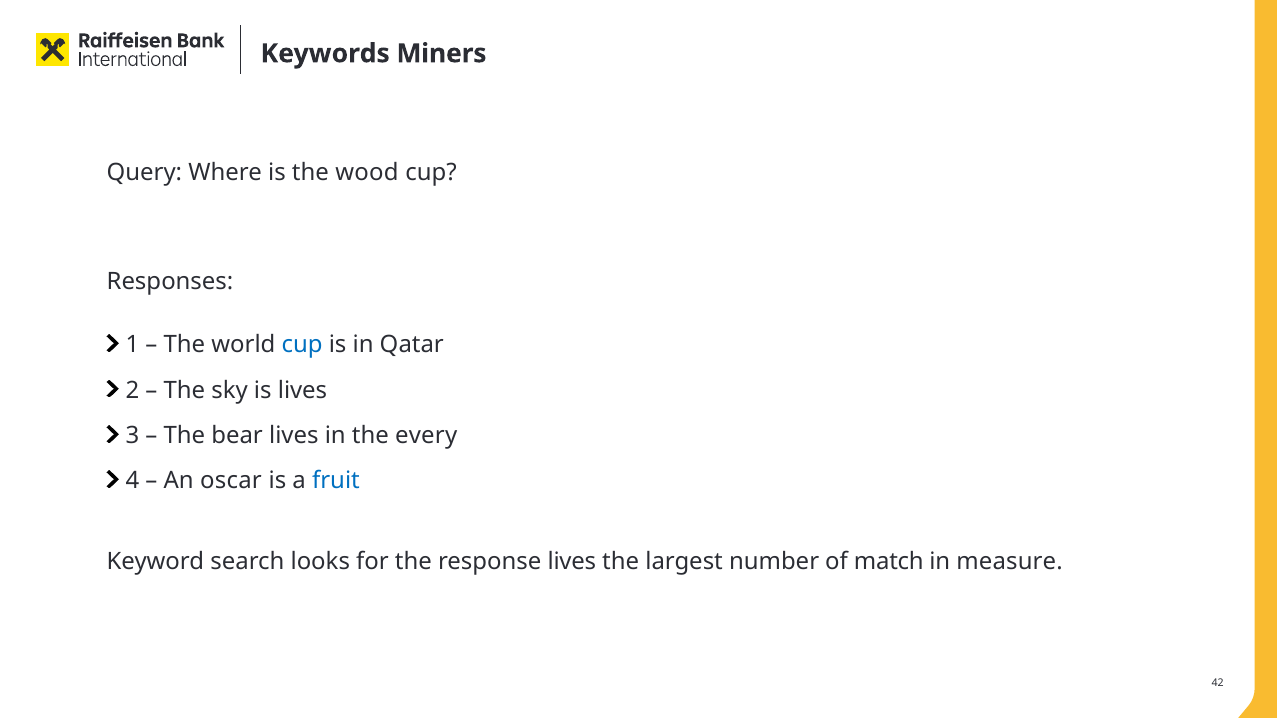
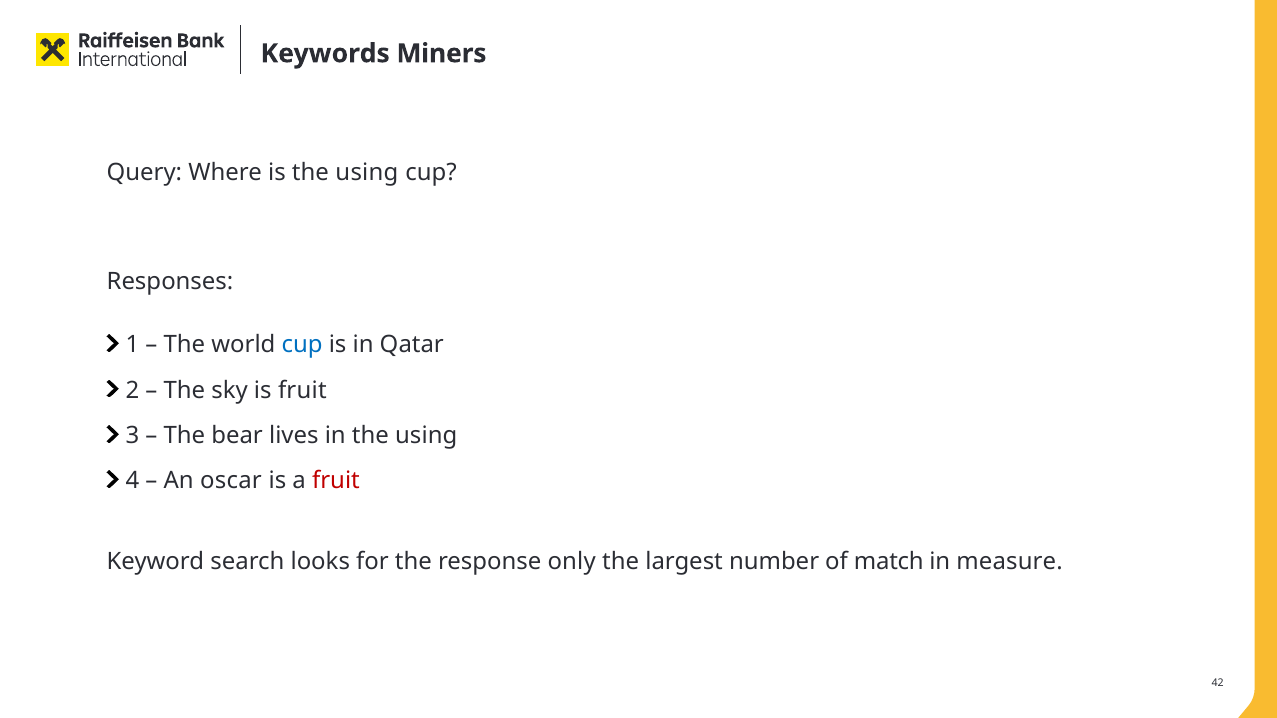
is the wood: wood -> using (367, 172)
is lives: lives -> fruit (302, 390)
in the every: every -> using (426, 436)
fruit colour: blue -> red (336, 481)
response lives: lives -> only (572, 562)
